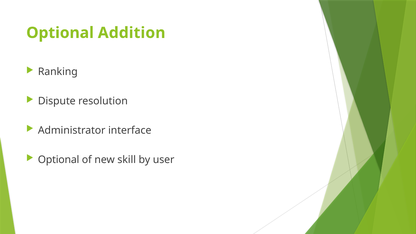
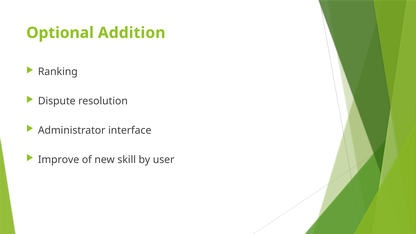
Optional: Optional -> Improve (59, 160)
